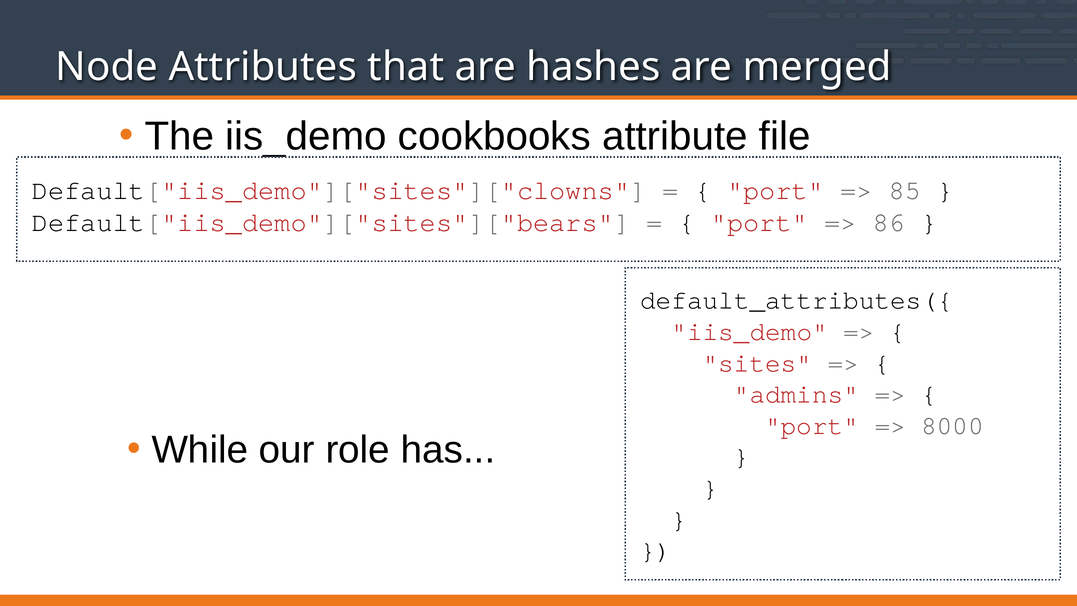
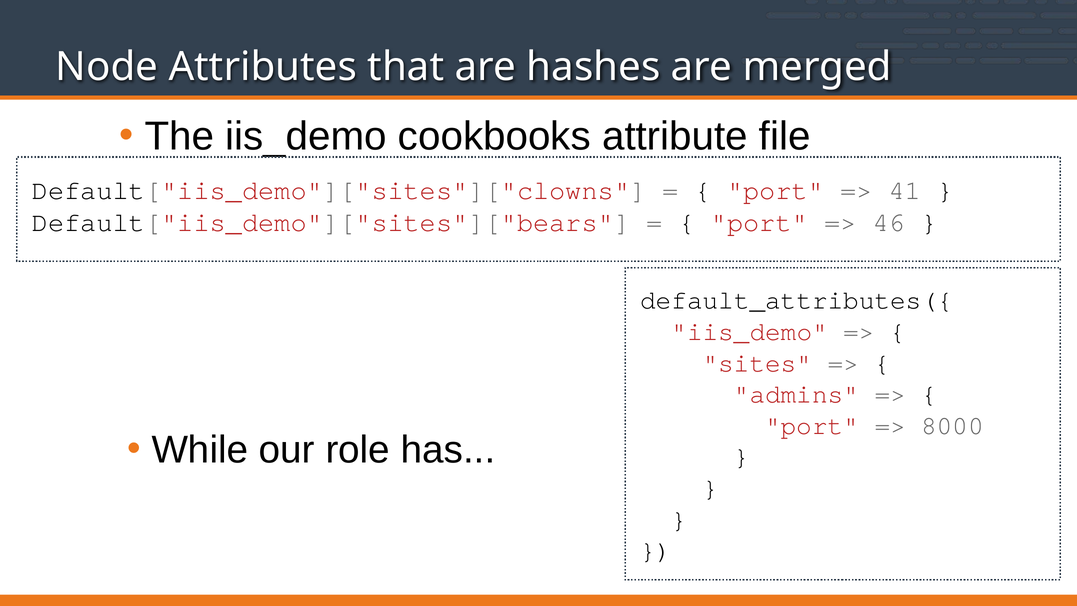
85: 85 -> 41 (905, 190)
86: 86 -> 46 (889, 222)
